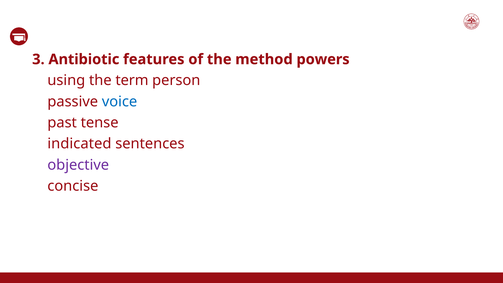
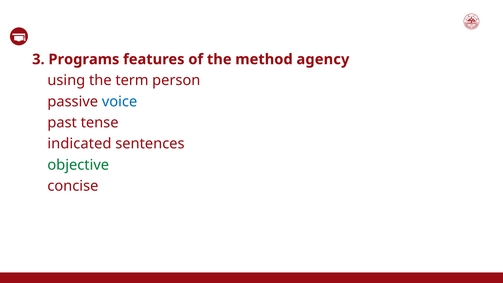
Antibiotic: Antibiotic -> Programs (84, 59)
powers: powers -> agency (323, 59)
objective colour: purple -> green (78, 165)
